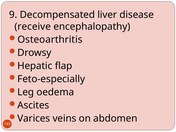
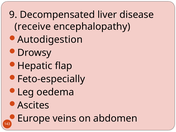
Osteoarthritis: Osteoarthritis -> Autodigestion (50, 40)
Varices: Varices -> Europe (34, 118)
